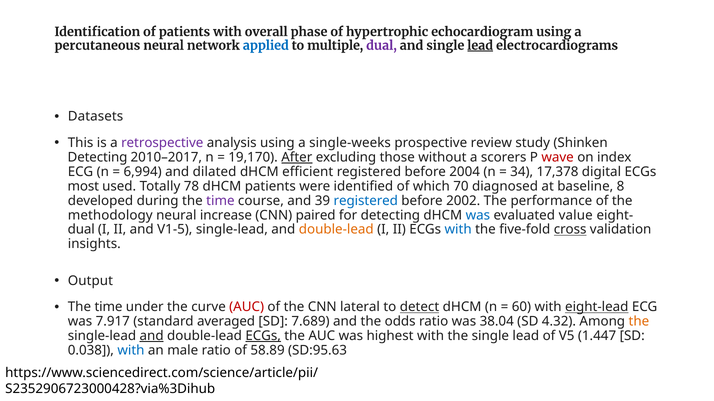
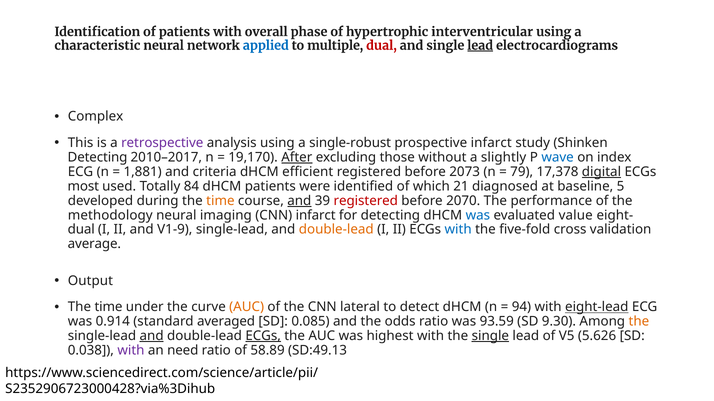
echocardiogram: echocardiogram -> interventricular (482, 32)
percutaneous: percutaneous -> characteristic (97, 46)
dual colour: purple -> red (381, 46)
Datasets: Datasets -> Complex (96, 117)
single-weeks: single-weeks -> single-robust (350, 143)
prospective review: review -> infarct (491, 143)
scorers: scorers -> slightly (504, 158)
wave colour: red -> blue (558, 158)
6,994: 6,994 -> 1,881 (143, 172)
dilated: dilated -> criteria (215, 172)
2004: 2004 -> 2073 (465, 172)
34: 34 -> 79 (522, 172)
digital underline: none -> present (601, 172)
78: 78 -> 84 (191, 187)
70: 70 -> 21 (461, 187)
8: 8 -> 5 (621, 187)
time colour: purple -> orange (220, 201)
and underline: none -> present (299, 201)
registered colour: blue -> red (366, 201)
2002: 2002 -> 2070 (463, 201)
increase: increase -> imaging (226, 215)
CNN paired: paired -> infarct (316, 215)
V1-5: V1-5 -> V1-9 (175, 230)
cross underline: present -> none (570, 230)
insights: insights -> average (94, 244)
AUC colour: red -> orange (247, 307)
detect underline: present -> none (420, 307)
60: 60 -> 94 (521, 307)
7.917: 7.917 -> 0.914 (113, 322)
7.689: 7.689 -> 0.085 (310, 322)
38.04: 38.04 -> 93.59 (497, 322)
4.32: 4.32 -> 9.30 (559, 322)
single underline: none -> present (490, 336)
1.447: 1.447 -> 5.626 (597, 336)
with colour: blue -> purple (131, 351)
male: male -> need (183, 351)
SD:95.63: SD:95.63 -> SD:49.13 (318, 351)
